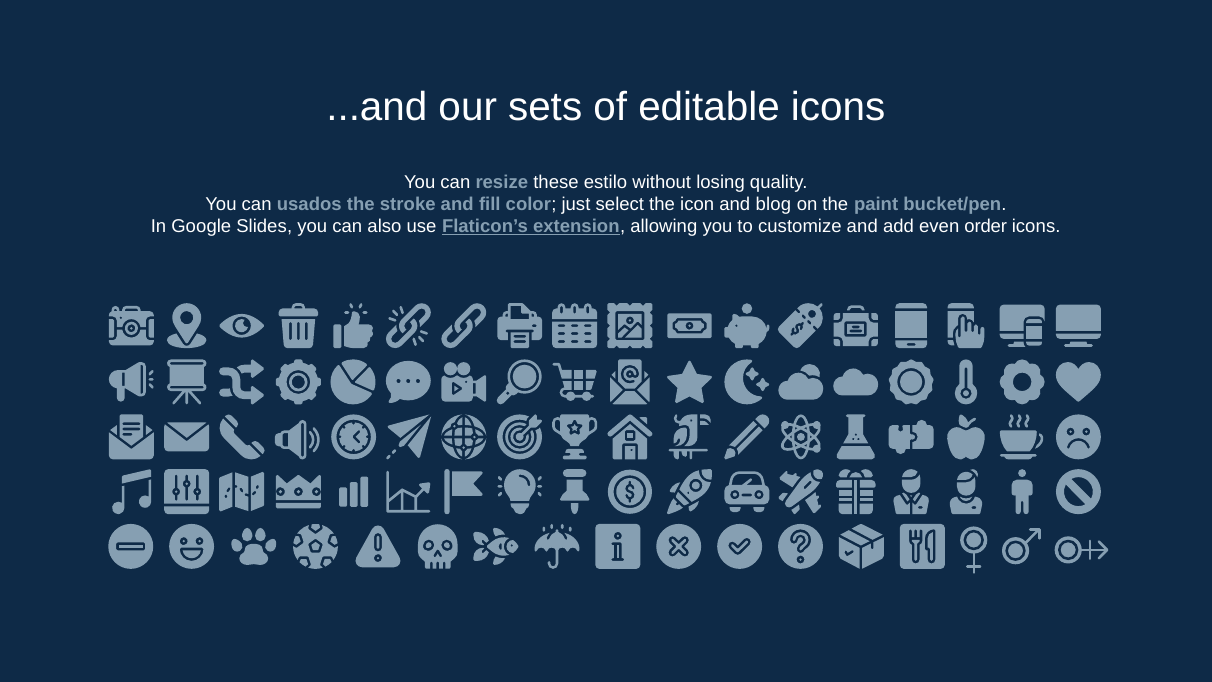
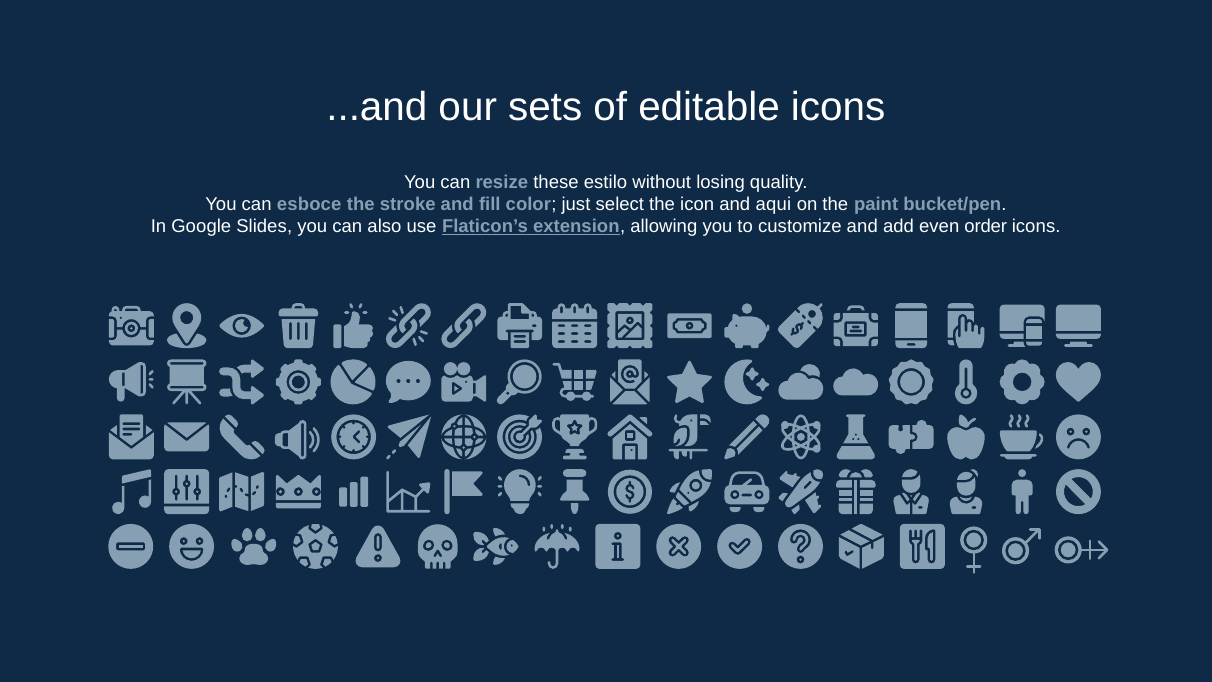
usados: usados -> esboce (309, 204)
blog: blog -> aqui (773, 204)
